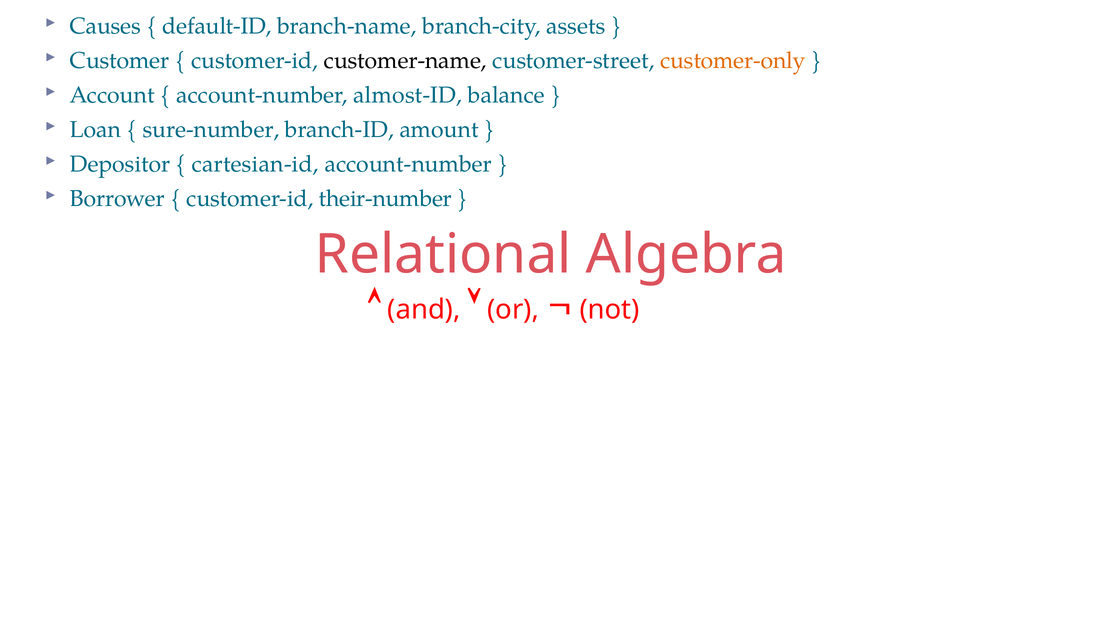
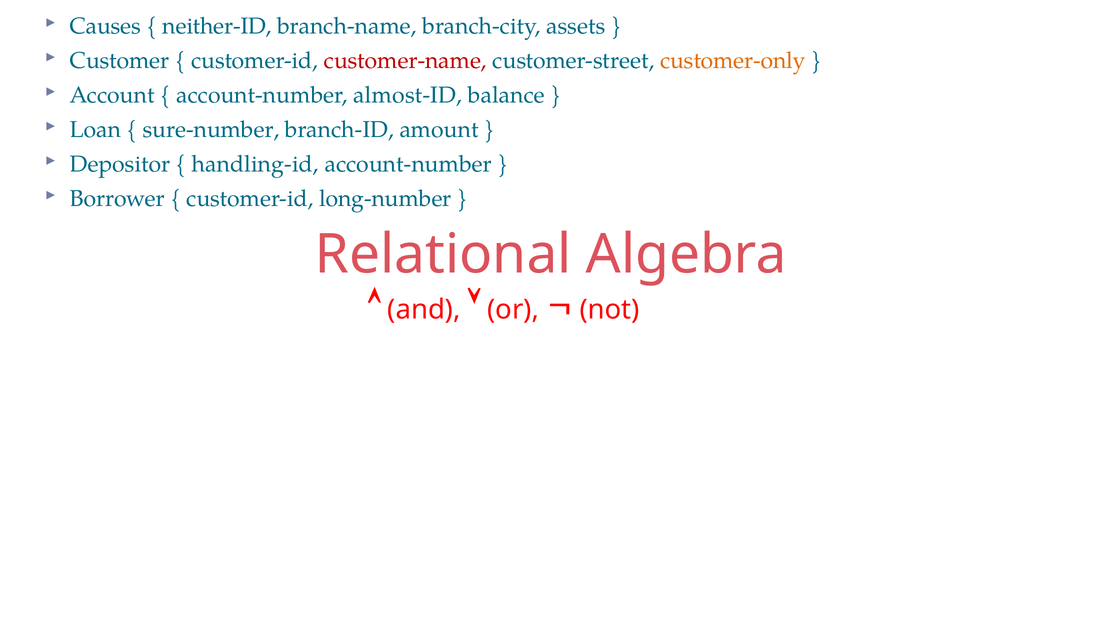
default-ID: default-ID -> neither-ID (217, 26)
customer-name colour: black -> red (405, 61)
cartesian-id: cartesian-id -> handling-id (255, 164)
their-number: their-number -> long-number (385, 199)
